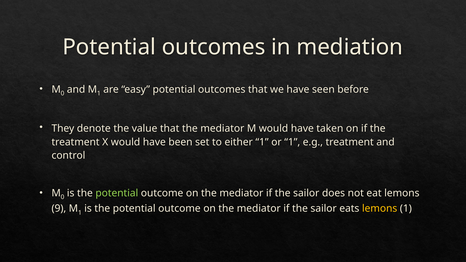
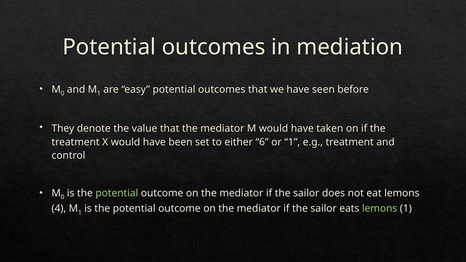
either 1: 1 -> 6 (262, 142)
9: 9 -> 4 (59, 209)
lemons colour: yellow -> light green (380, 209)
